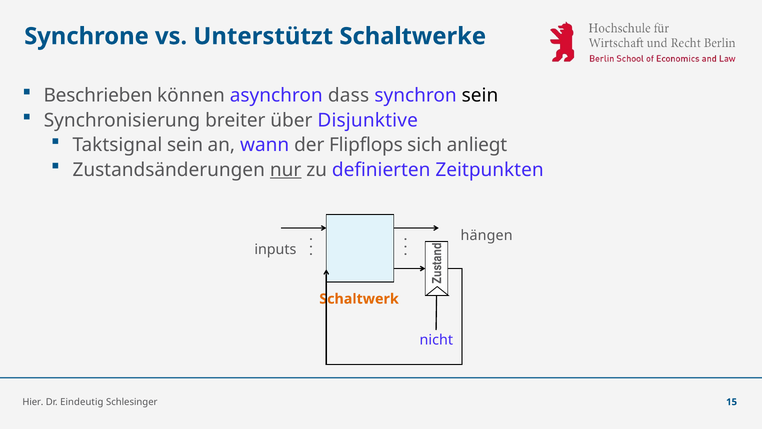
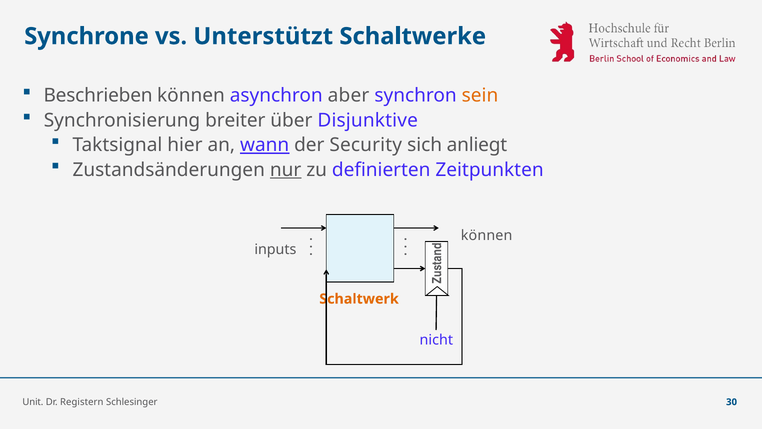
dass: dass -> aber (349, 96)
sein colour: black -> orange (480, 96)
Taktsignal sein: sein -> hier (185, 145)
wann underline: none -> present (265, 145)
Flipflops: Flipflops -> Security (366, 145)
hängen: hängen -> können (487, 235)
Hier: Hier -> Unit (33, 402)
Eindeutig: Eindeutig -> Registern (82, 402)
15: 15 -> 30 (732, 402)
